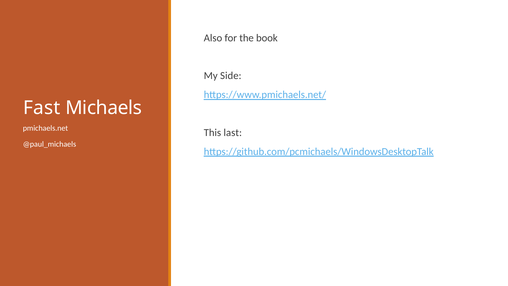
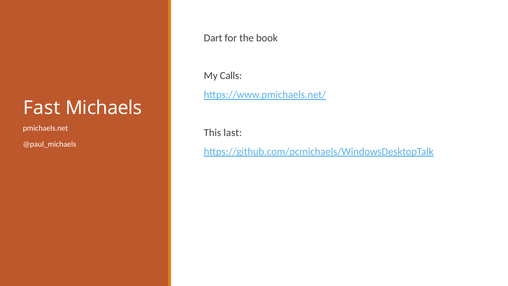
Also: Also -> Dart (213, 38)
Side: Side -> Calls (231, 76)
